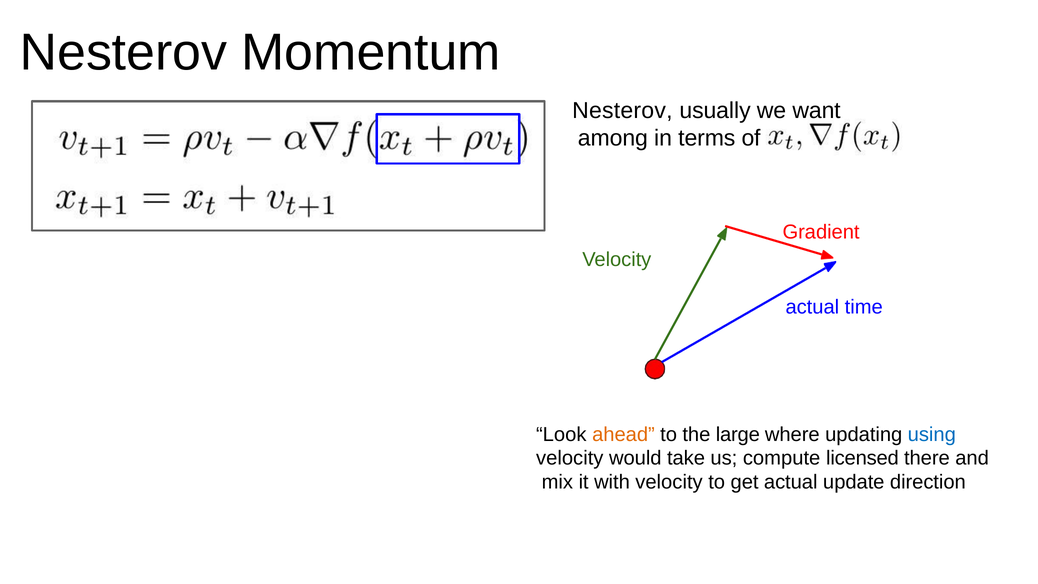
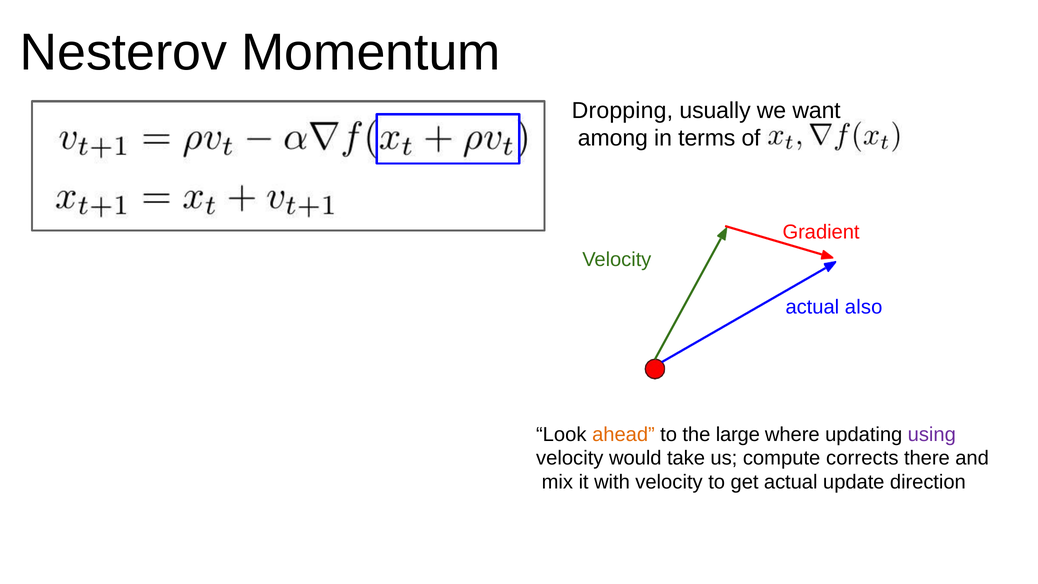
Nesterov: Nesterov -> Dropping (622, 110)
time: time -> also (864, 307)
using colour: blue -> purple (932, 434)
licensed: licensed -> corrects (862, 458)
